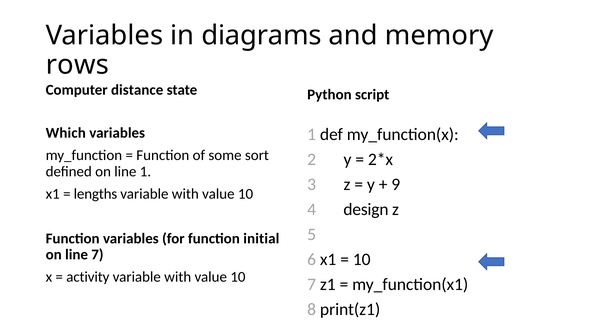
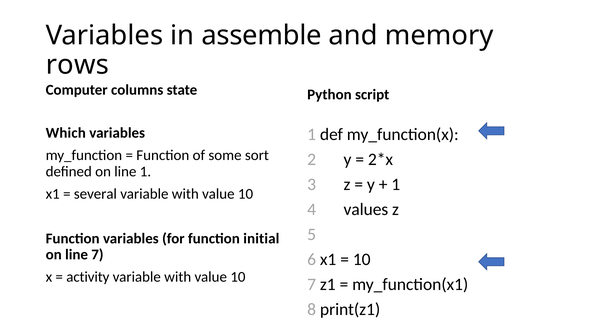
diagrams: diagrams -> assemble (261, 35)
distance: distance -> columns (137, 90)
9: 9 -> 1 (396, 184)
lengths: lengths -> several (95, 194)
design: design -> values (366, 210)
